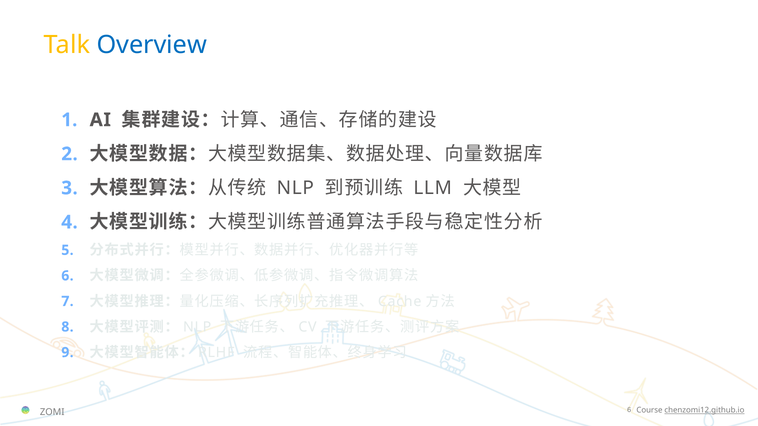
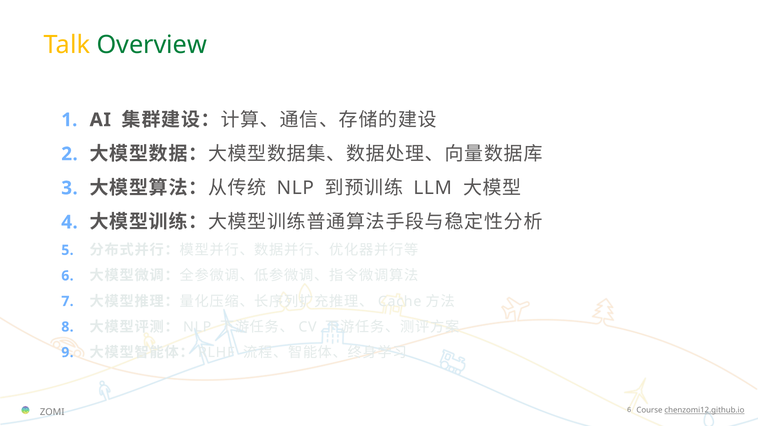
Overview colour: blue -> green (152, 45)
